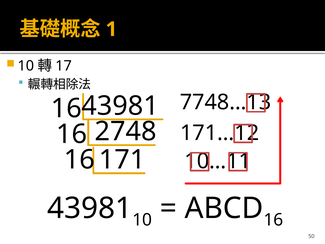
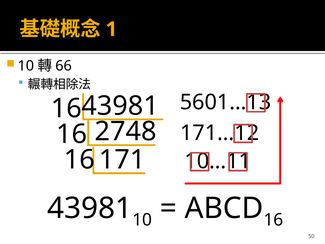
17: 17 -> 66 (64, 66)
7748…13: 7748…13 -> 5601…13 (226, 102)
